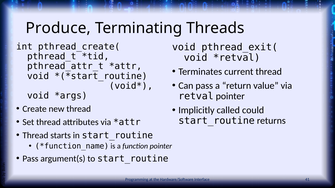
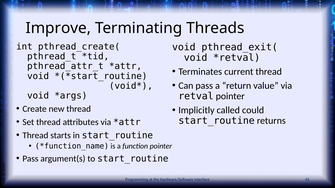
Produce: Produce -> Improve (58, 28)
